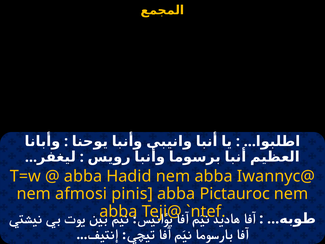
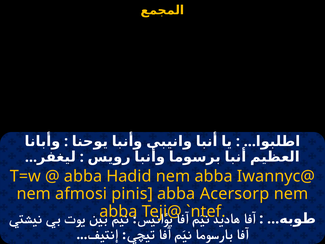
Pictauroc: Pictauroc -> Acersorp (235, 194)
